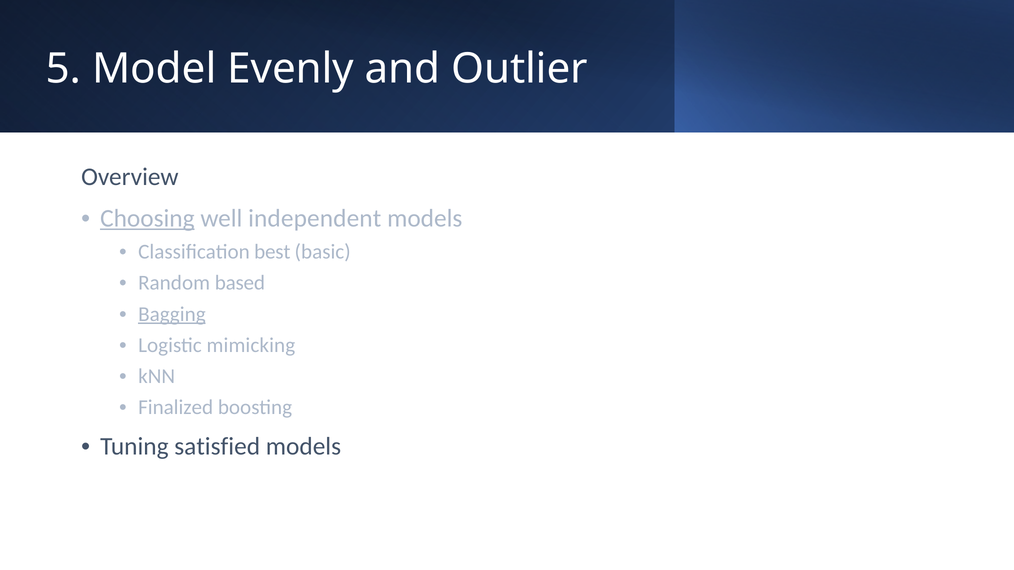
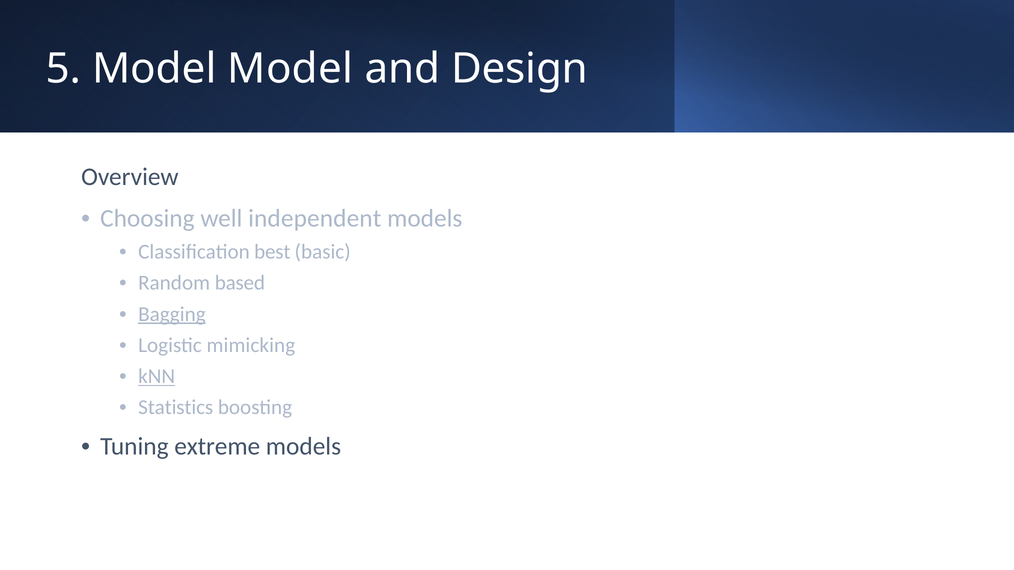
Model Evenly: Evenly -> Model (290, 69)
Outlier: Outlier -> Design (520, 69)
Choosing underline: present -> none (147, 218)
kNN underline: none -> present (157, 377)
Finalized: Finalized -> Statistics (176, 408)
satisfied: satisfied -> extreme (217, 447)
